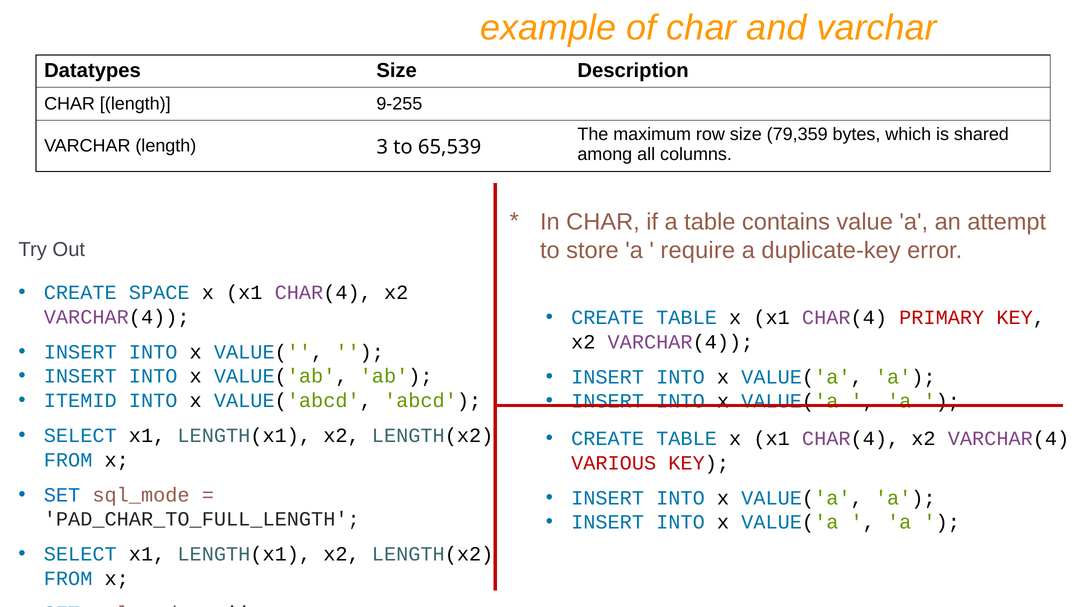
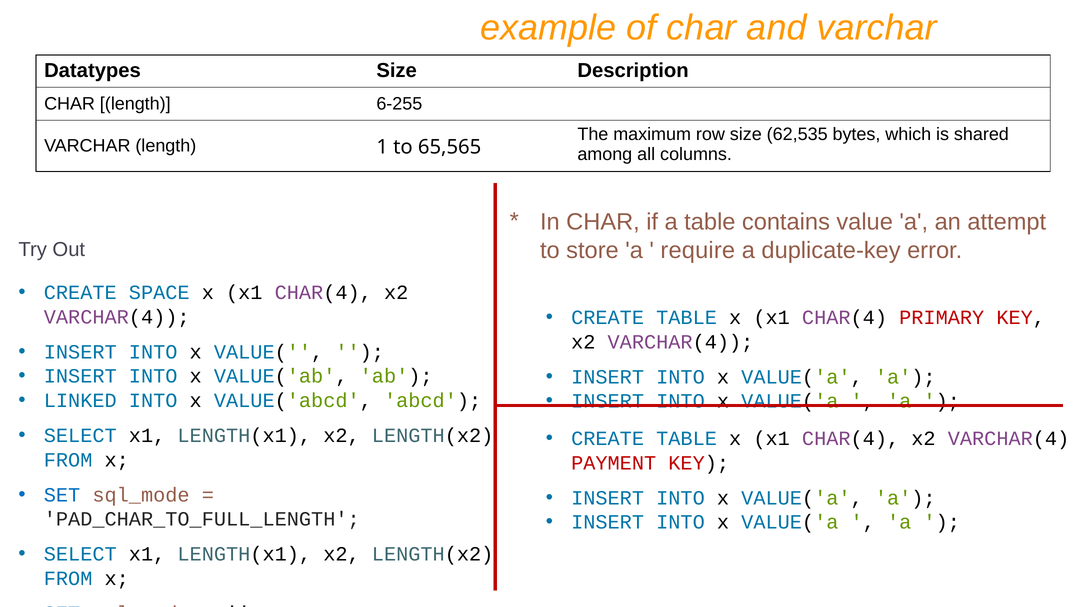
9-255: 9-255 -> 6-255 (399, 104)
79,359: 79,359 -> 62,535 (797, 135)
3: 3 -> 1 (382, 147)
65,539: 65,539 -> 65,565 (450, 147)
ITEMID: ITEMID -> LINKED (80, 401)
VARIOUS: VARIOUS -> PAYMENT (614, 463)
